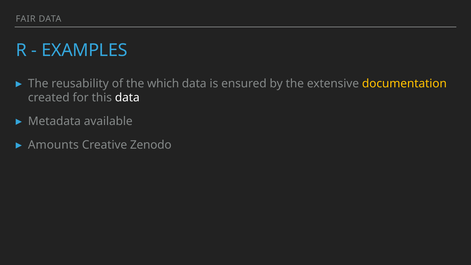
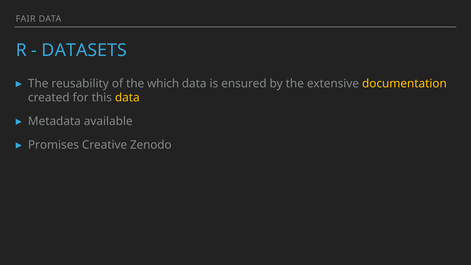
EXAMPLES: EXAMPLES -> DATASETS (84, 50)
data colour: white -> yellow (127, 98)
Amounts: Amounts -> Promises (53, 145)
